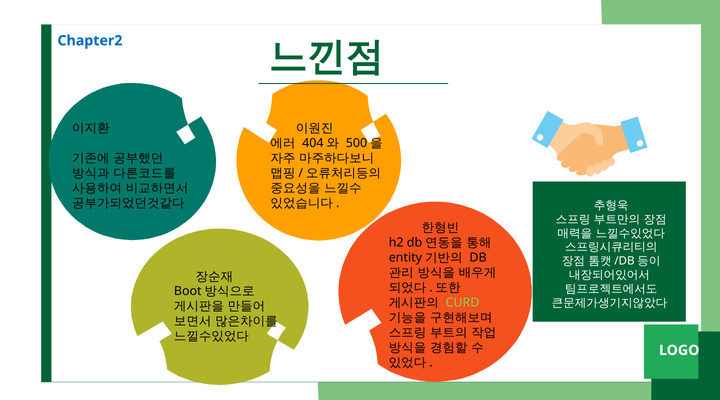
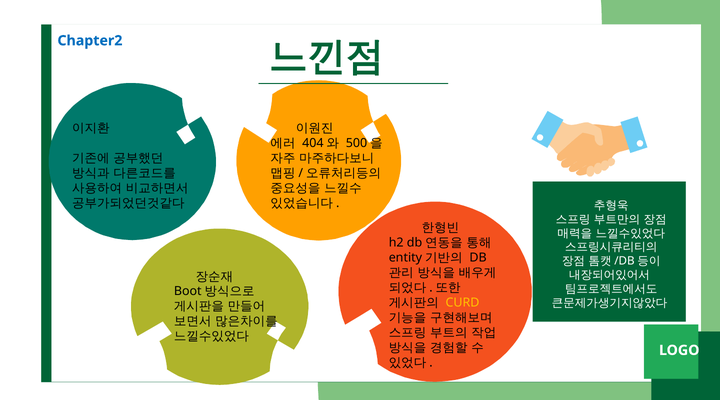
CURD colour: light green -> yellow (463, 303)
